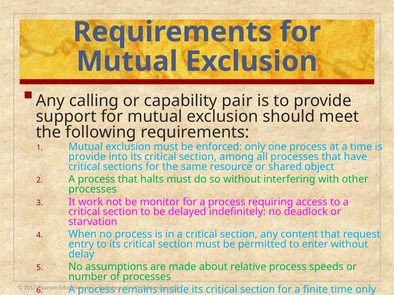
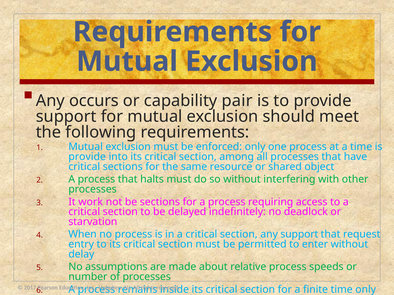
calling: calling -> occurs (94, 101)
be monitor: monitor -> sections (160, 202)
any content: content -> support (299, 235)
